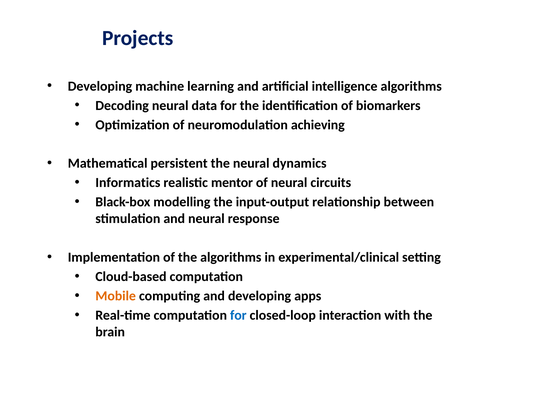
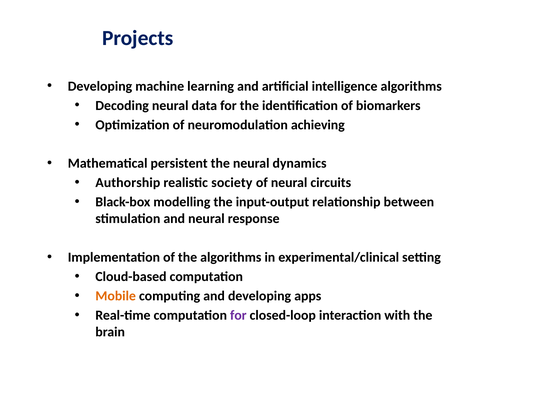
Informatics: Informatics -> Authorship (128, 183)
mentor: mentor -> society (232, 183)
for colour: blue -> purple (238, 315)
